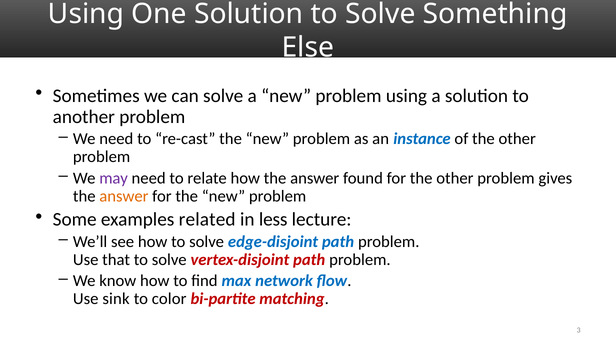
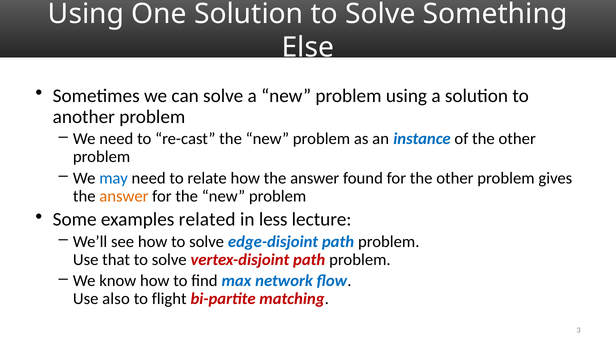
may colour: purple -> blue (114, 178)
sink: sink -> also (116, 299)
color: color -> flight (169, 299)
